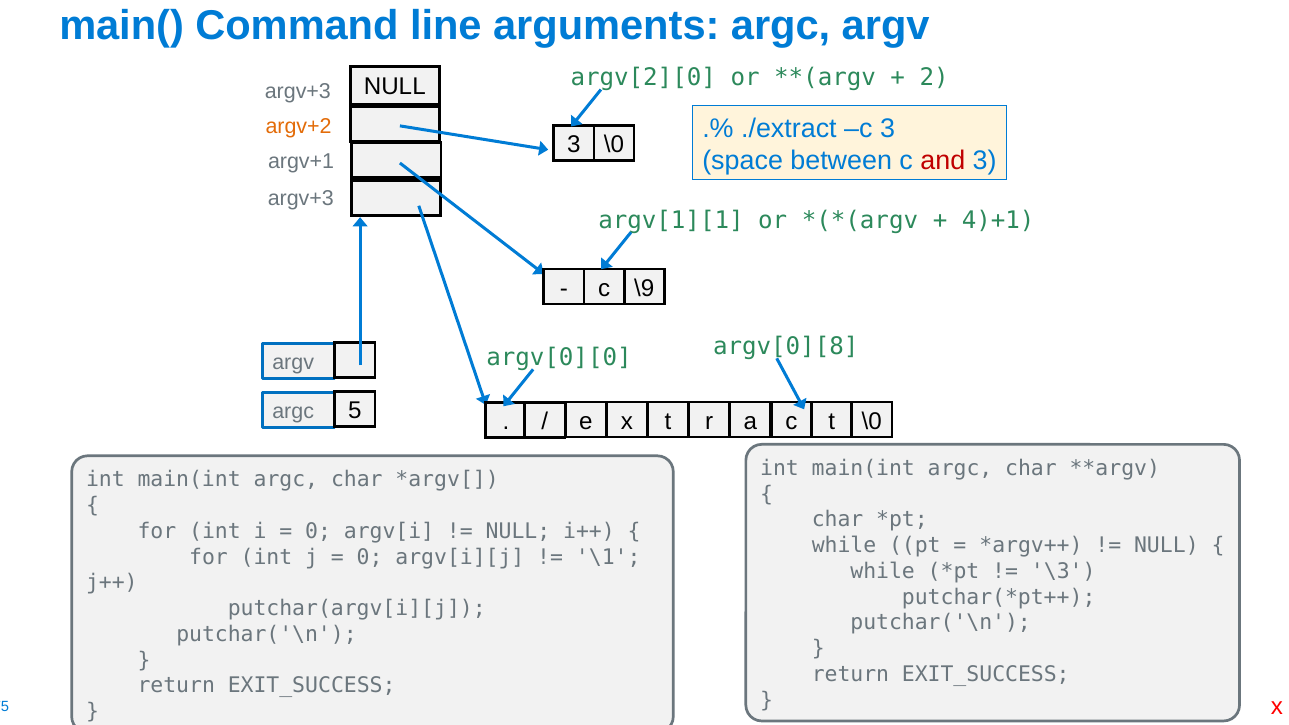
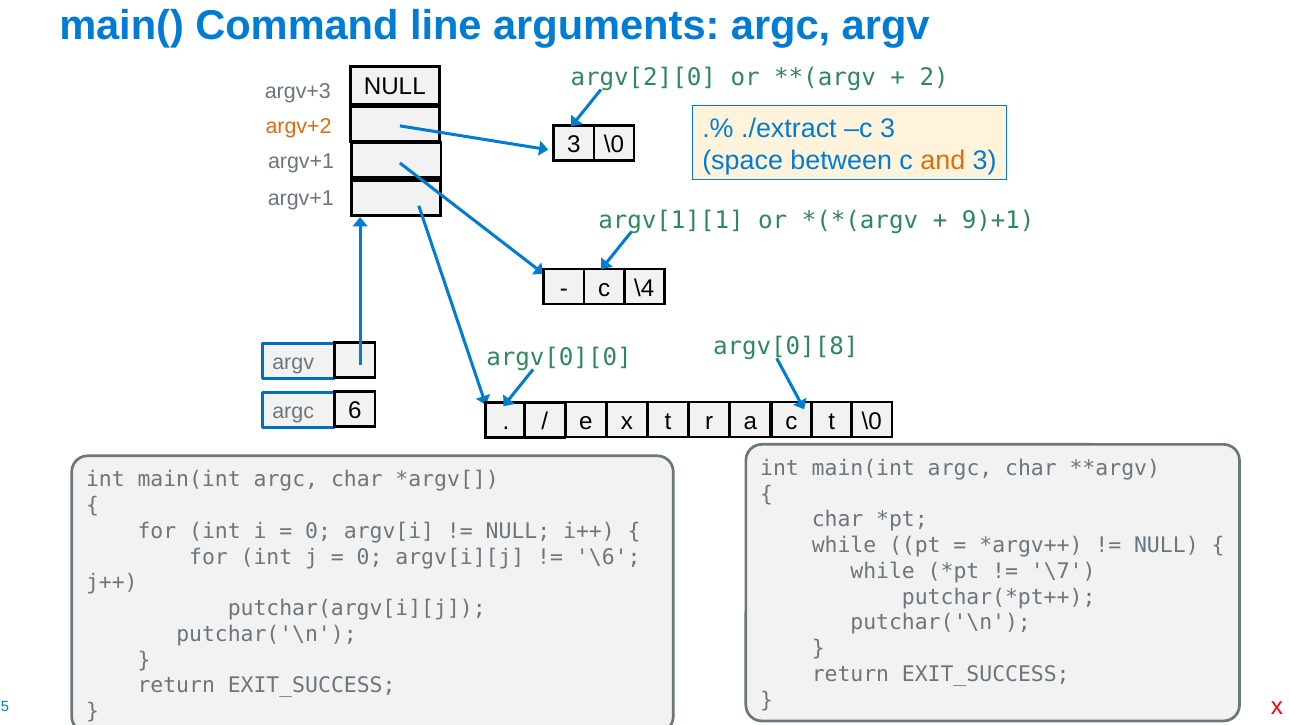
and colour: red -> orange (943, 160)
argv+3: argv+3 -> argv+1 (301, 198)
4)+1: 4)+1 -> 9)+1 (998, 220)
\9: \9 -> \4 (644, 288)
5: 5 -> 6 (355, 411)
\1: \1 -> \6 (608, 557)
\3: \3 -> \7 (1063, 571)
